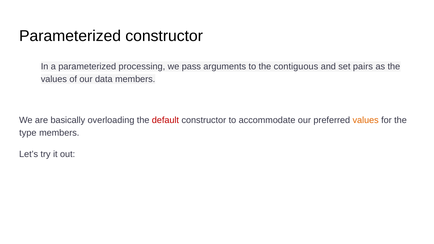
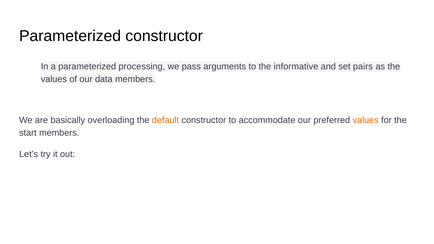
contiguous: contiguous -> informative (296, 67)
default colour: red -> orange (165, 120)
type: type -> start (28, 133)
